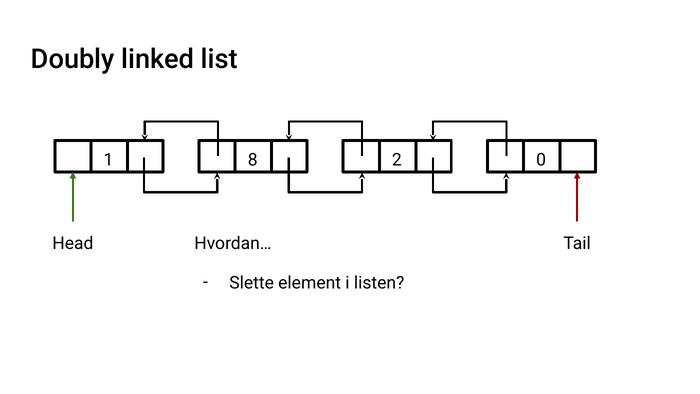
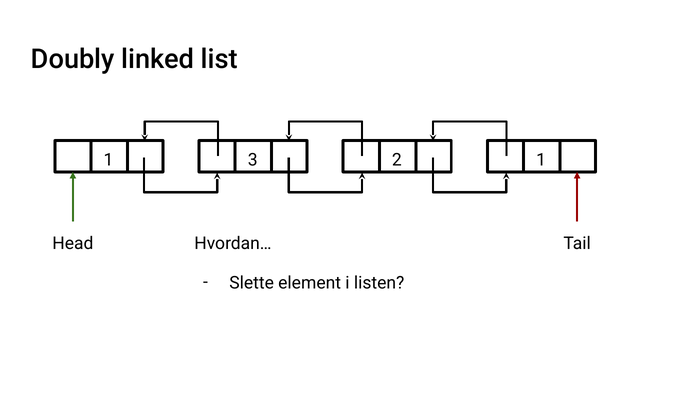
8: 8 -> 3 (253, 160)
2 0: 0 -> 1 (541, 160)
